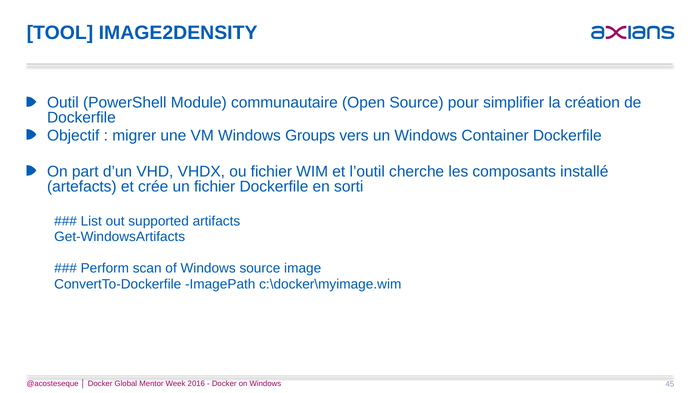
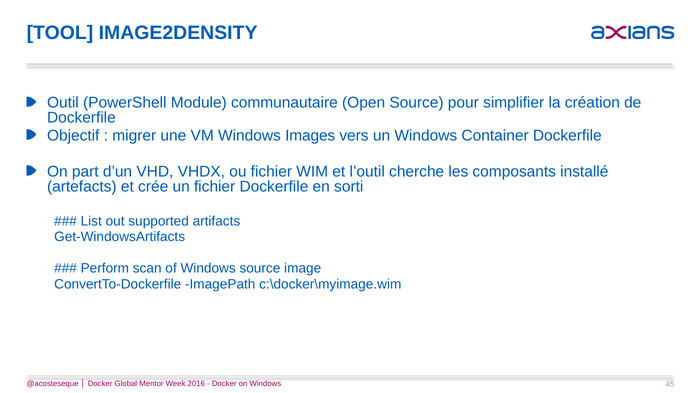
Groups: Groups -> Images (310, 136)
